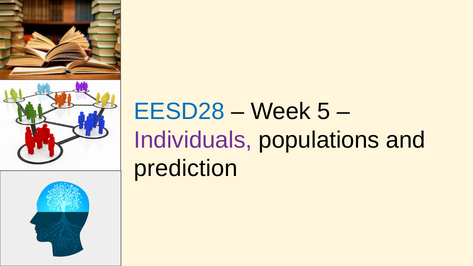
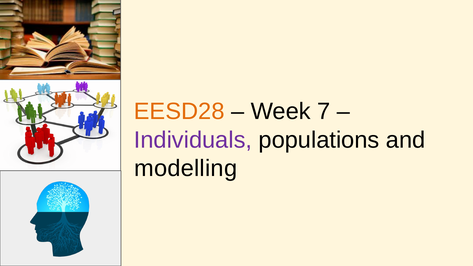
EESD28 colour: blue -> orange (179, 112)
5: 5 -> 7 (324, 112)
prediction: prediction -> modelling (186, 168)
